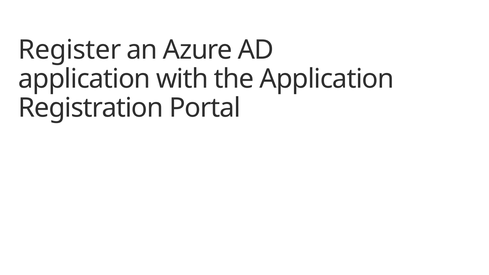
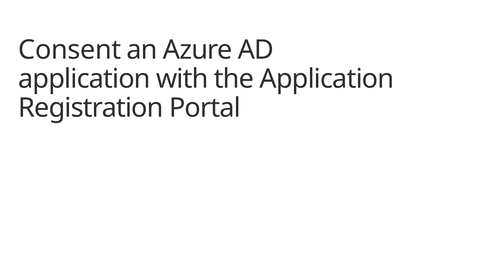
Register: Register -> Consent (70, 50)
